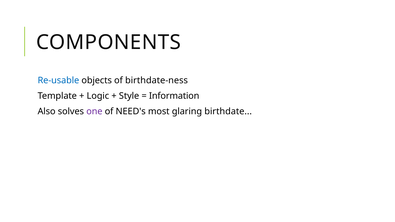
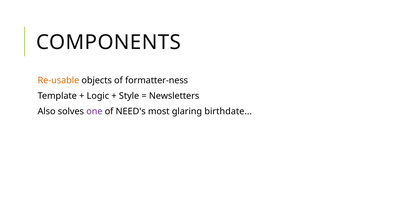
Re-usable colour: blue -> orange (58, 80)
birthdate-ness: birthdate-ness -> formatter-ness (157, 80)
Information: Information -> Newsletters (174, 96)
